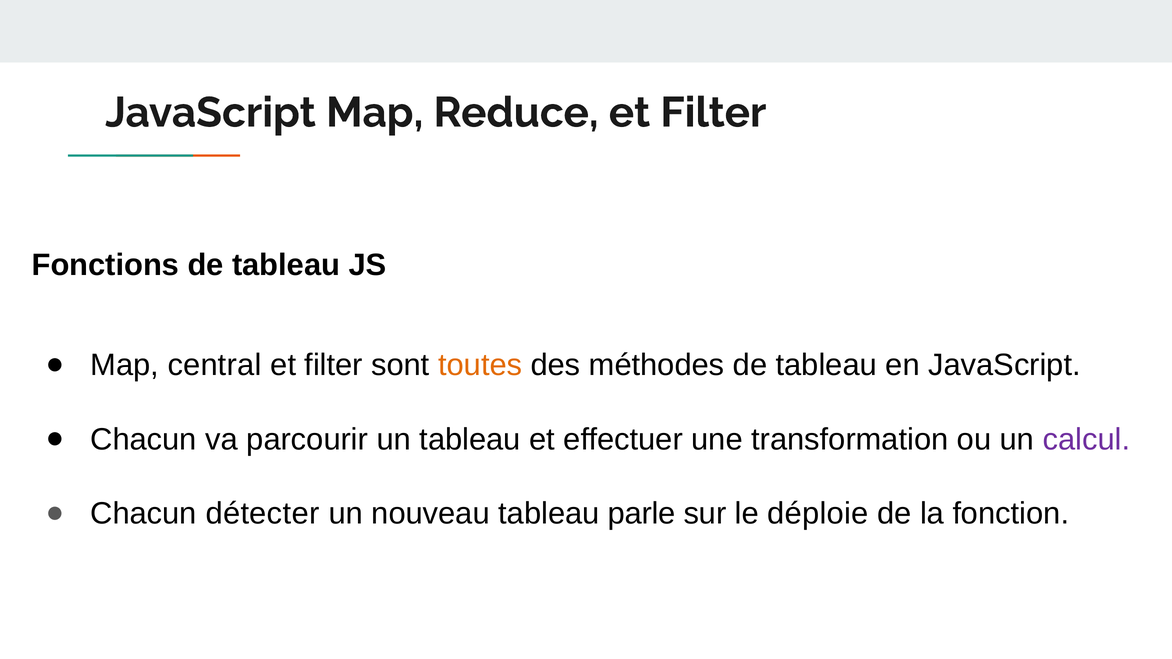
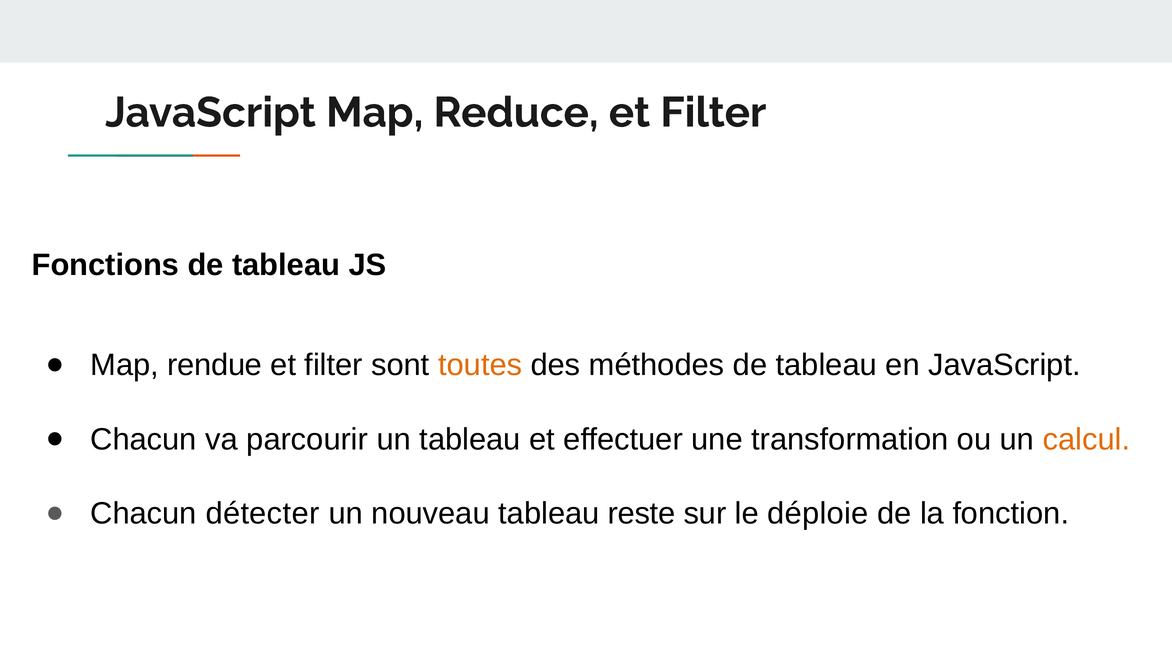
central: central -> rendue (215, 365)
calcul colour: purple -> orange (1086, 440)
parle: parle -> reste (642, 514)
